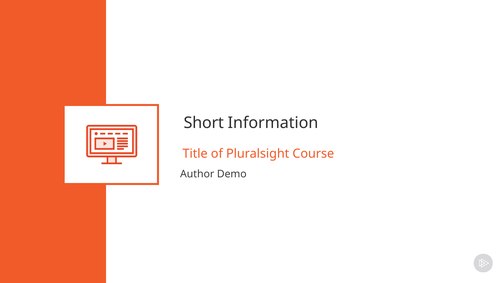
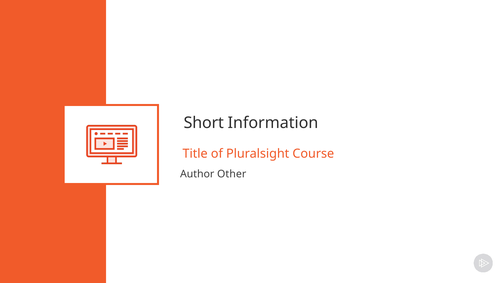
Demo: Demo -> Other (232, 174)
